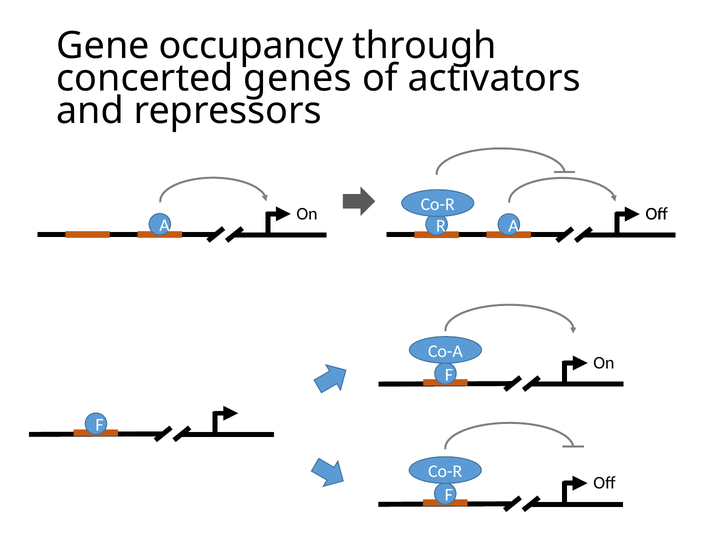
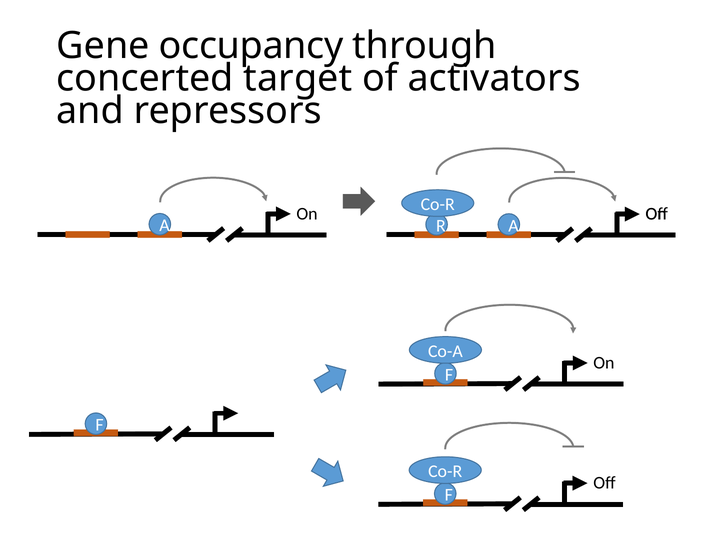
genes: genes -> target (298, 78)
